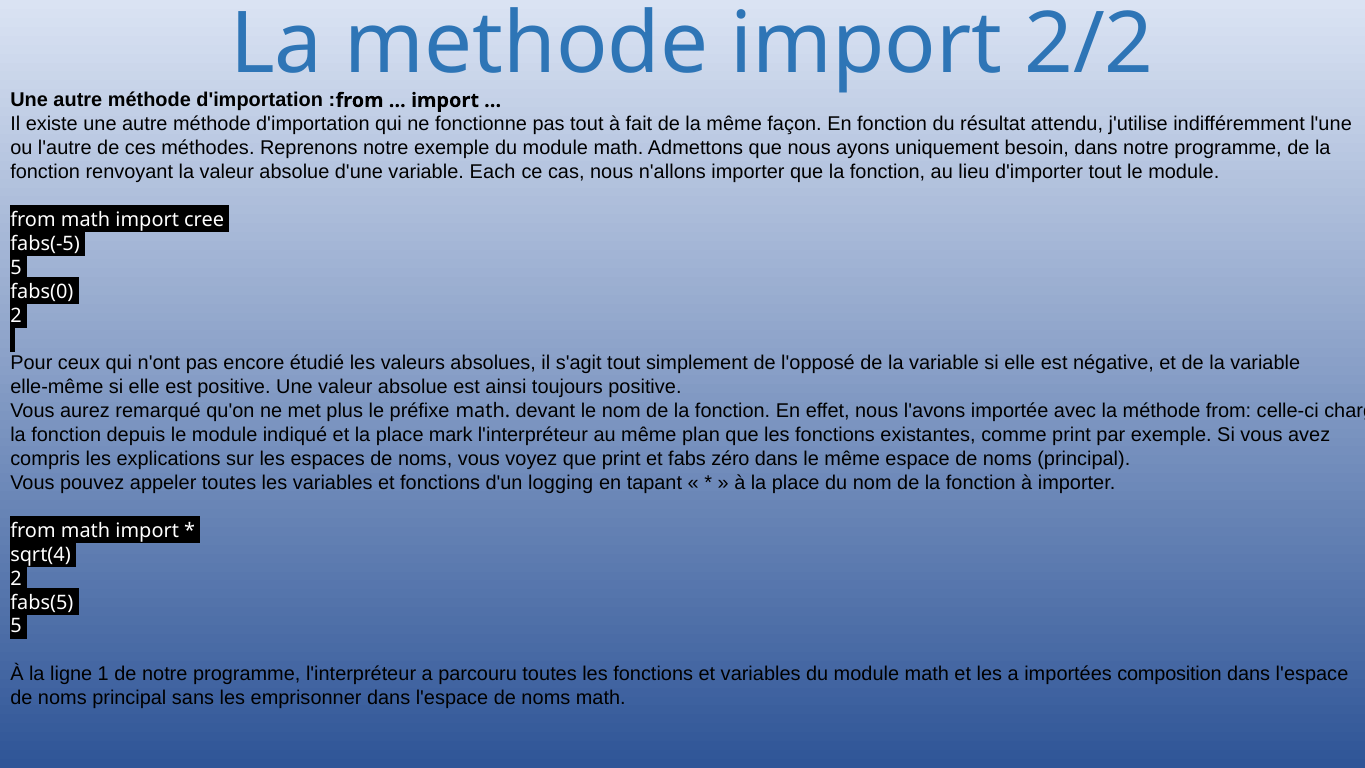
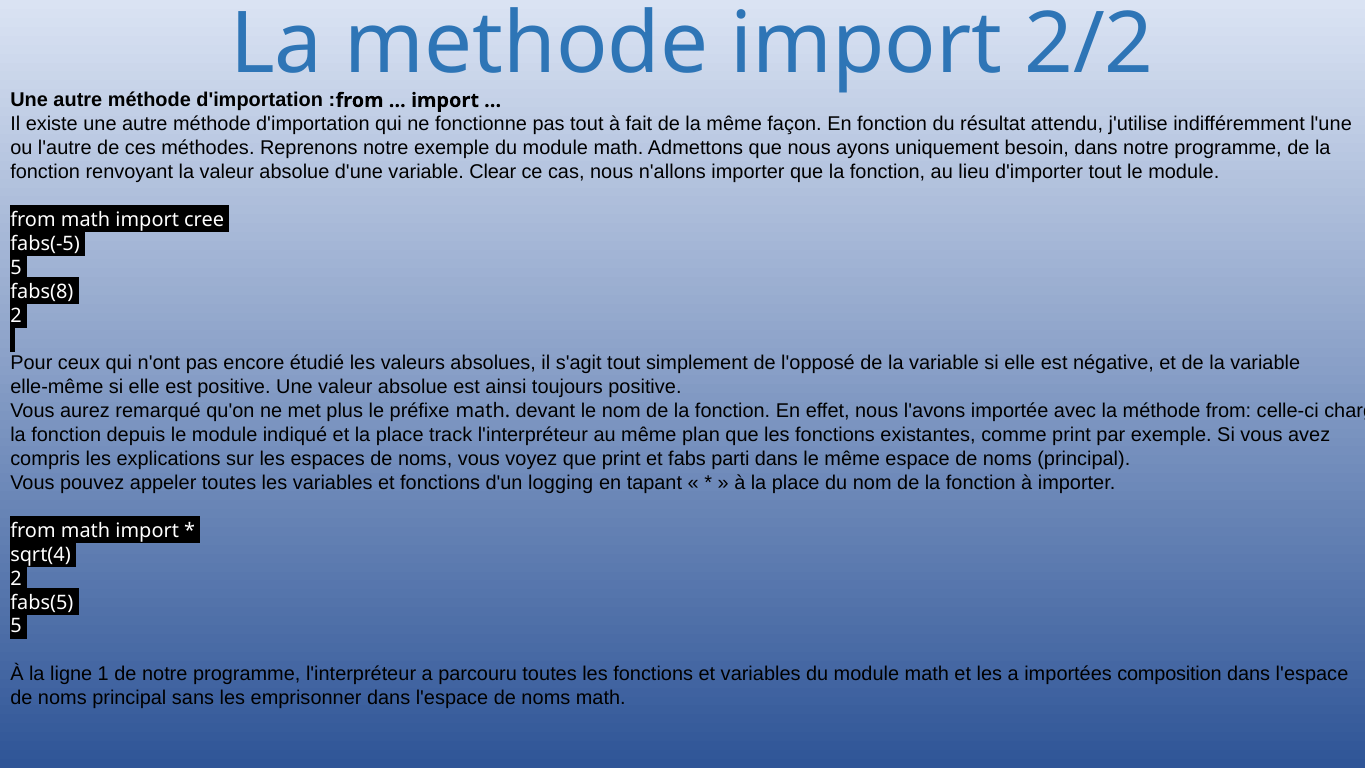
Each: Each -> Clear (493, 172)
fabs(0: fabs(0 -> fabs(8 (42, 292)
mark: mark -> track (451, 435)
zéro: zéro -> parti (730, 459)
